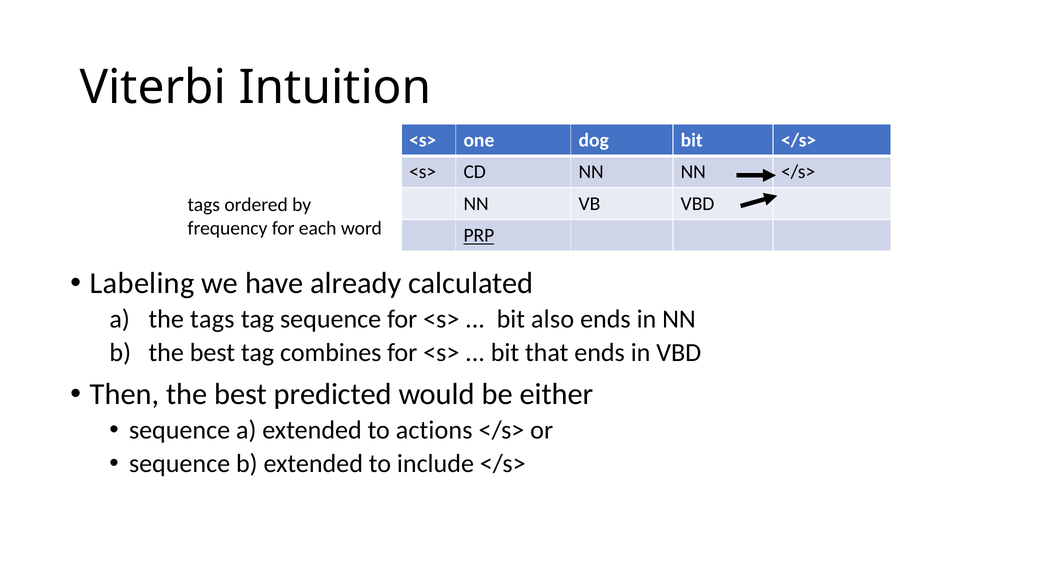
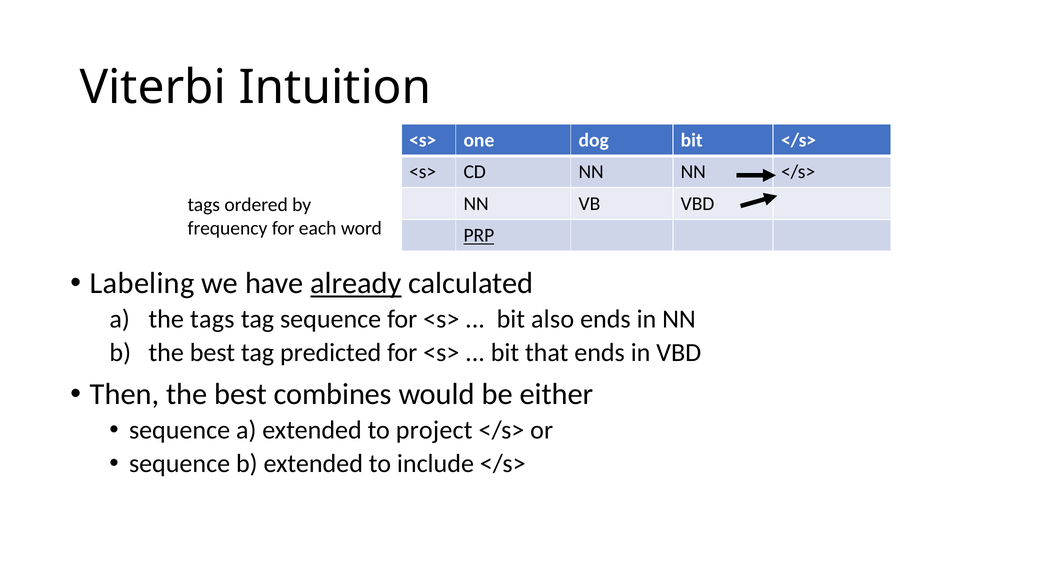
already underline: none -> present (356, 283)
combines: combines -> predicted (331, 353)
predicted: predicted -> combines (333, 394)
actions: actions -> project (434, 430)
